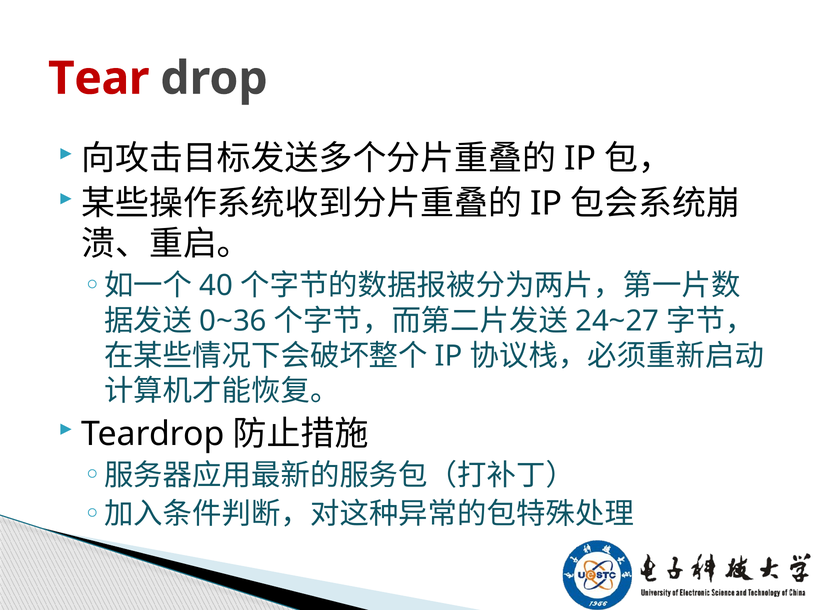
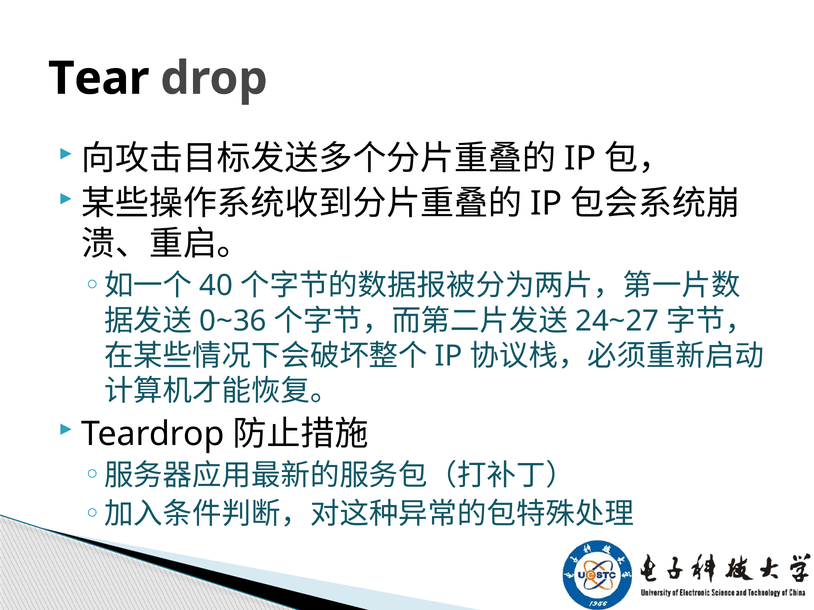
Tear colour: red -> black (99, 79)
